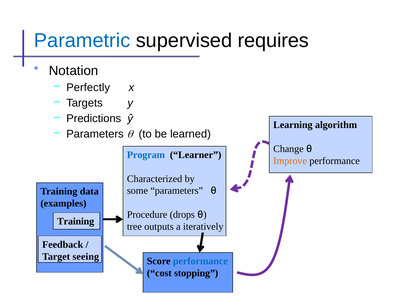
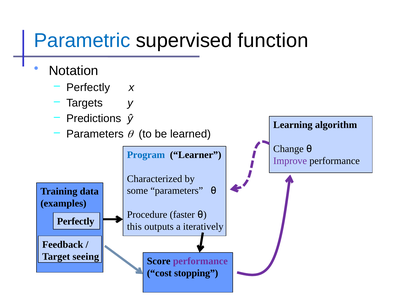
requires: requires -> function (273, 41)
Improve colour: orange -> purple (290, 161)
drops: drops -> faster (182, 215)
Training: Training -> Perfectly (76, 221)
tree: tree -> this (134, 227)
performance colour: blue -> purple (200, 261)
